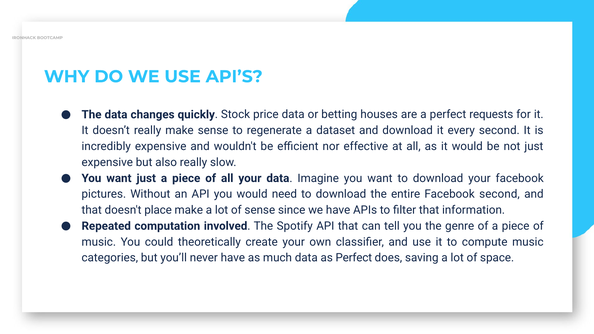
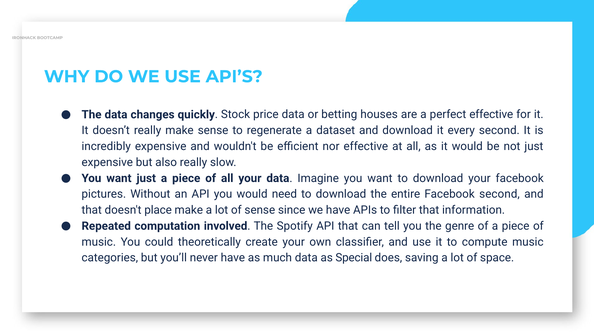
perfect requests: requests -> effective (491, 115)
as Perfect: Perfect -> Special (354, 258)
